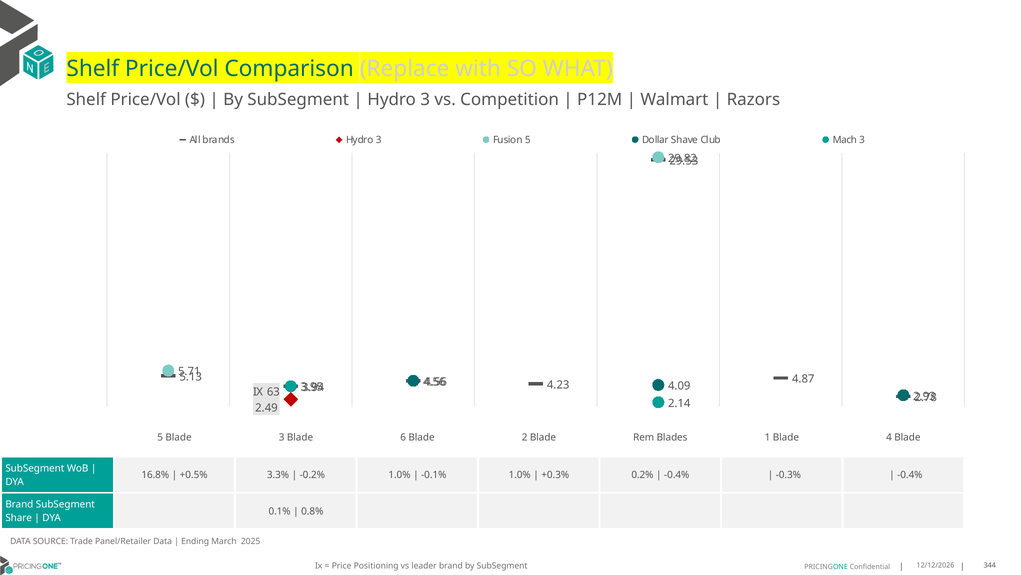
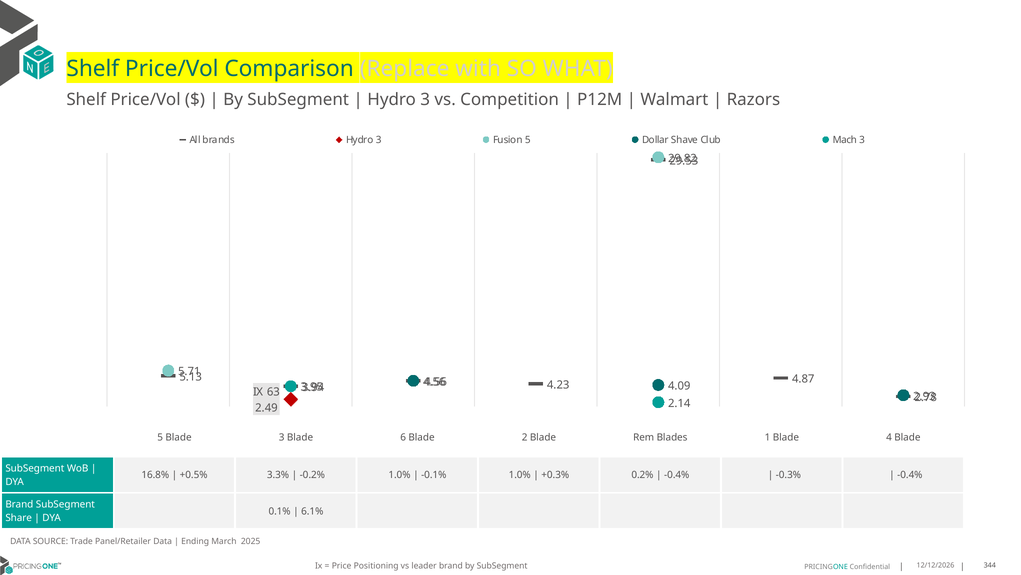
0.8%: 0.8% -> 6.1% (312, 511)
